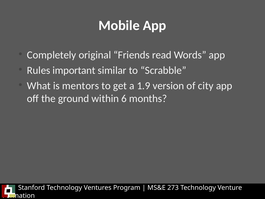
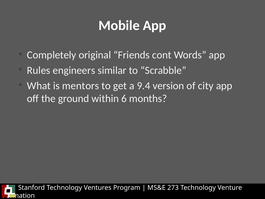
read: read -> cont (162, 55)
important: important -> engineers (74, 70)
1.9: 1.9 -> 9.4 (144, 86)
